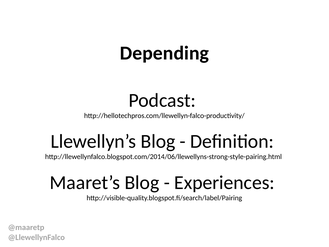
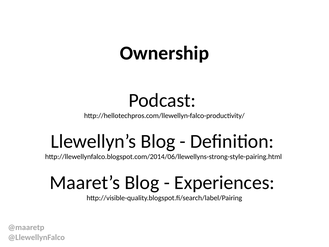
Depending: Depending -> Ownership (164, 53)
